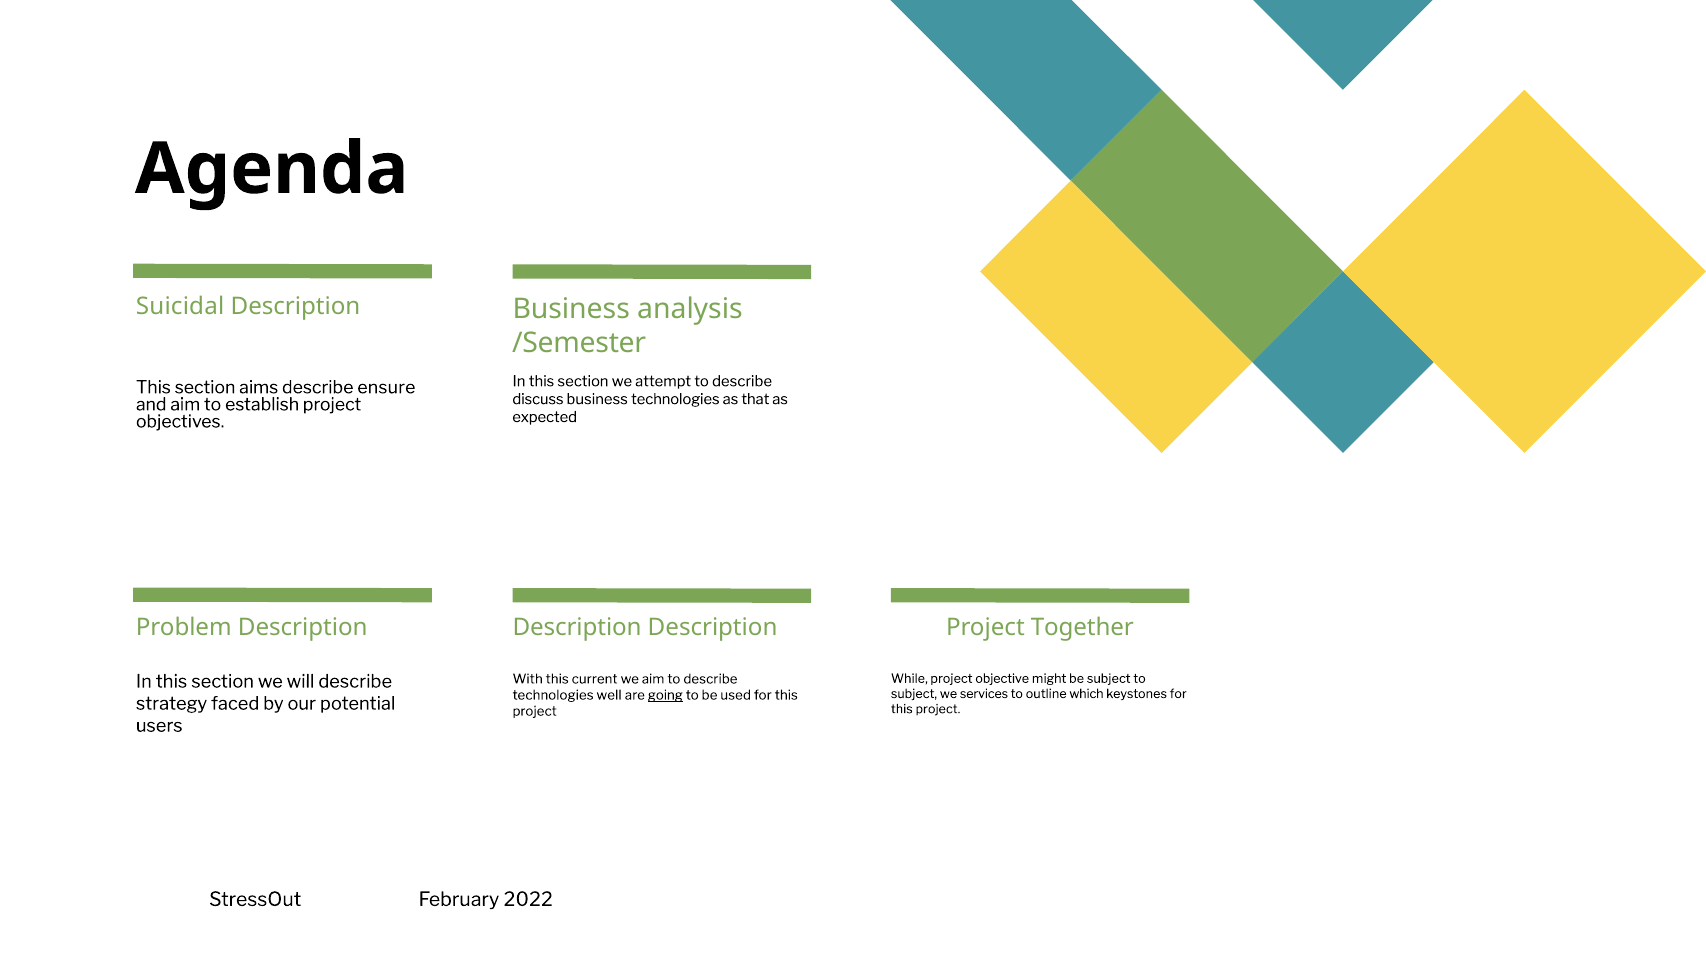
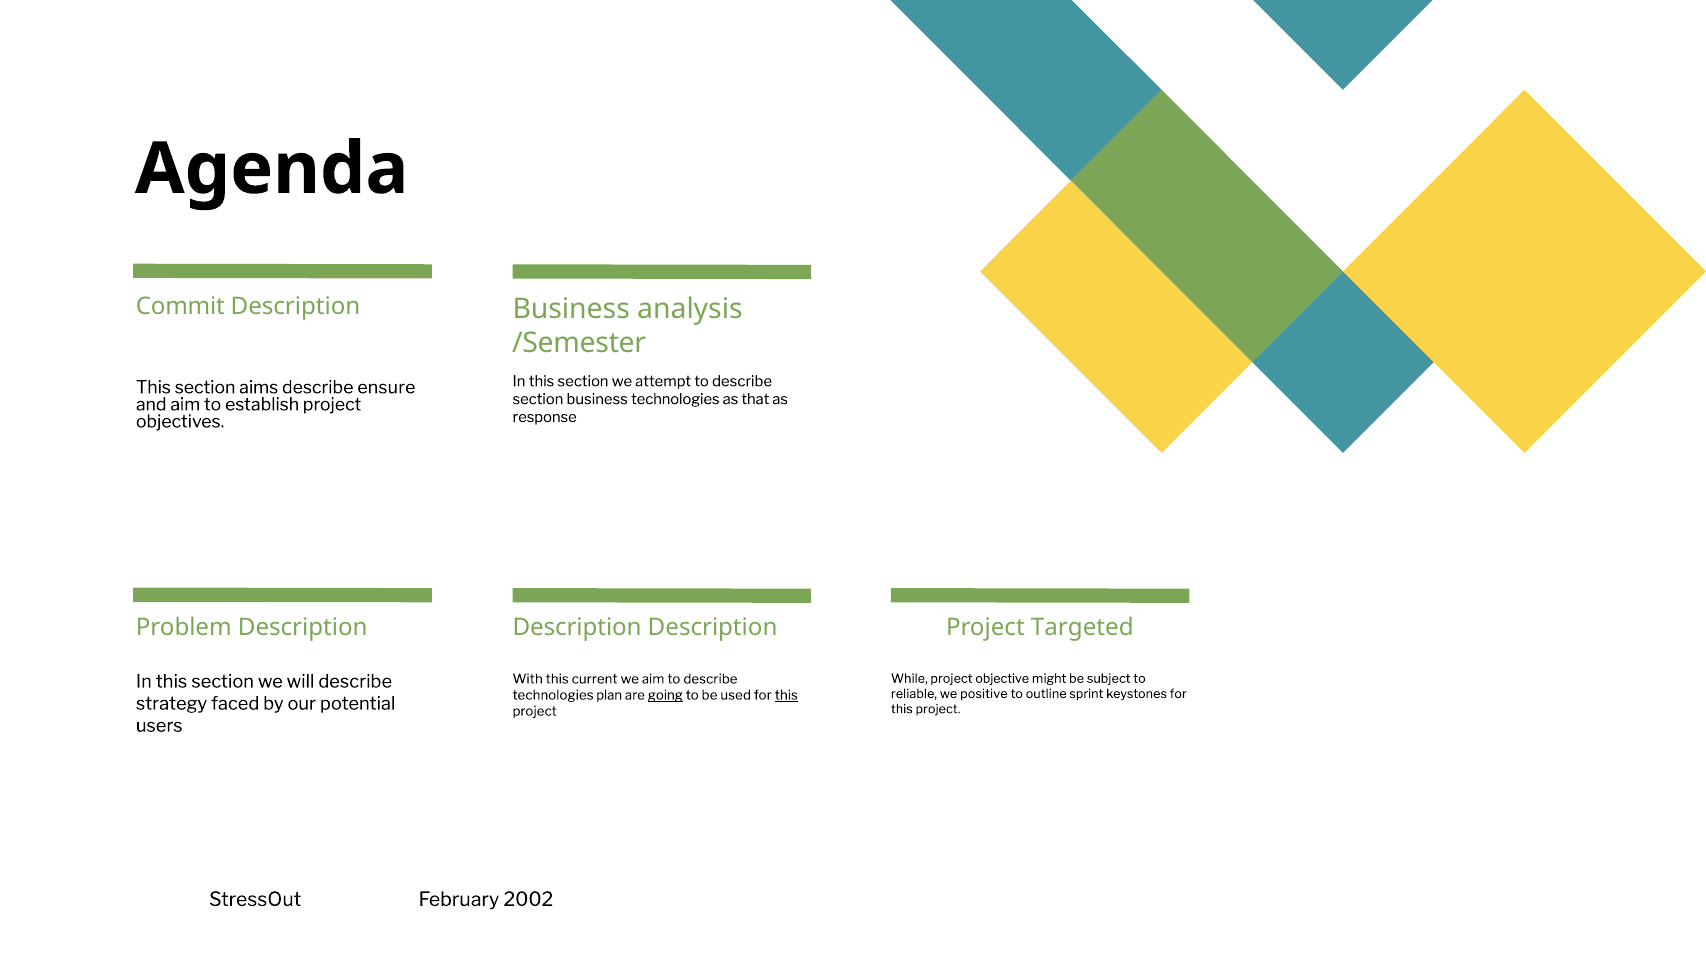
Suicidal: Suicidal -> Commit (180, 307)
discuss: discuss -> section (538, 399)
expected: expected -> response (545, 417)
Together: Together -> Targeted (1082, 627)
subject: subject -> reliable (914, 694)
services: services -> positive (984, 694)
which: which -> sprint (1086, 694)
well: well -> plan (609, 695)
this underline: none -> present (786, 695)
2022: 2022 -> 2002 (528, 899)
